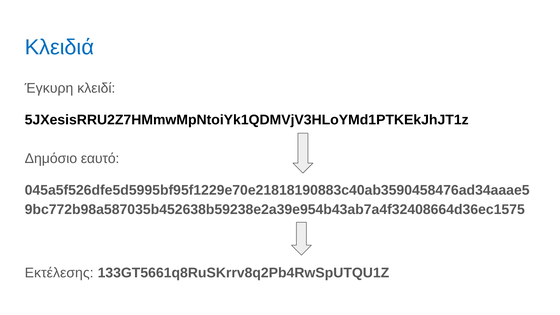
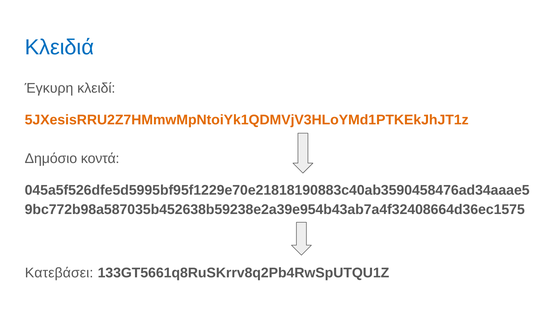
5JXesisRRU2Z7HMmwMpNtoiYk1QDMVjV3HLoYMd1PTKEkJhJT1z colour: black -> orange (247, 120)
εαυτό: εαυτό -> κοντά (100, 158)
Εκτέλεσης: Εκτέλεσης -> Κατεβάσει (59, 273)
